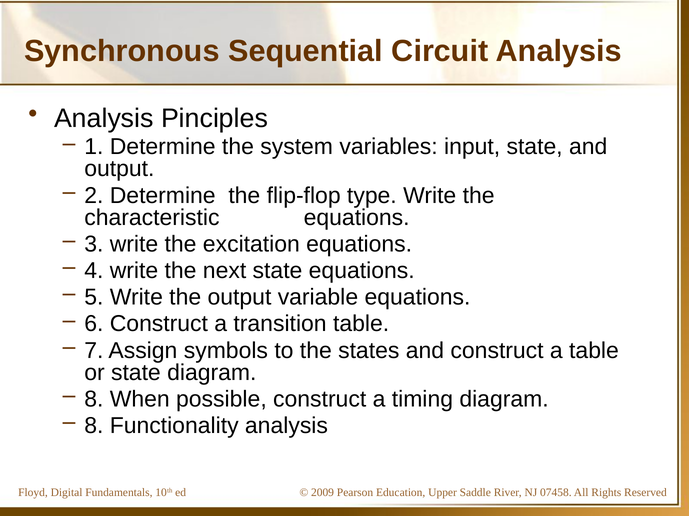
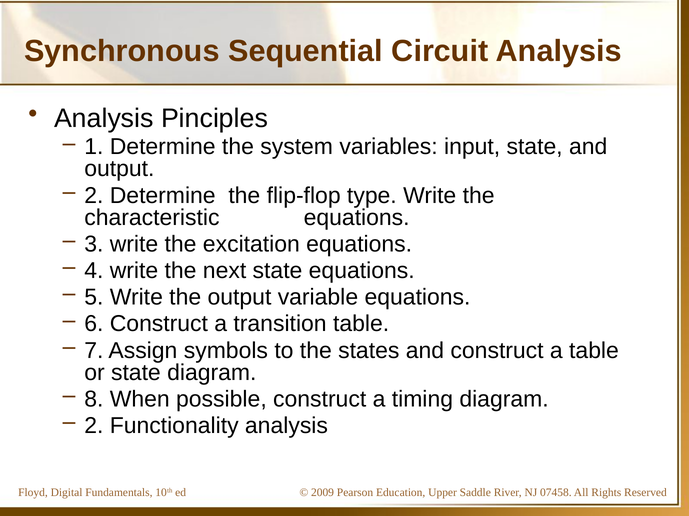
8: 8 -> 2 (94, 426)
